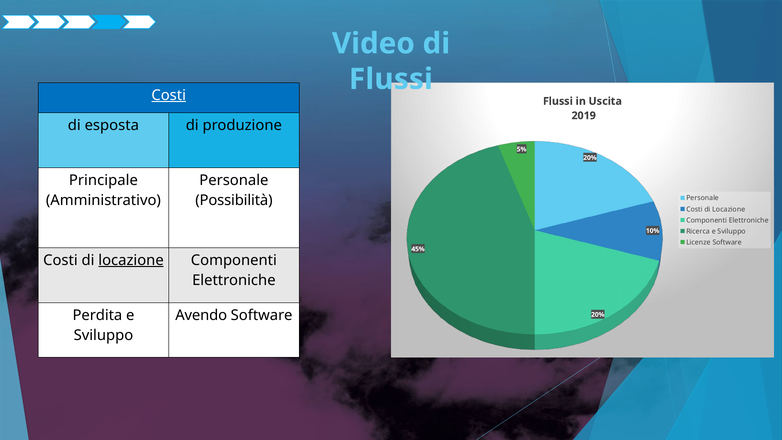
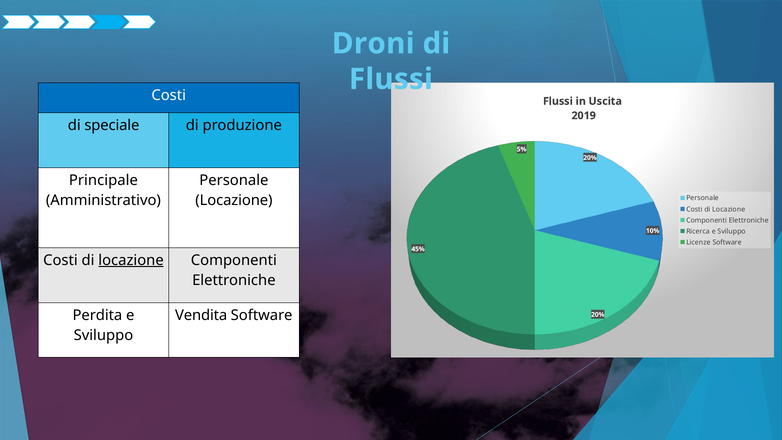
Video: Video -> Droni (373, 44)
Costi underline: present -> none (169, 95)
esposta: esposta -> speciale (112, 125)
Possibilità: Possibilità -> Locazione (234, 200)
Avendo: Avendo -> Vendita (201, 315)
